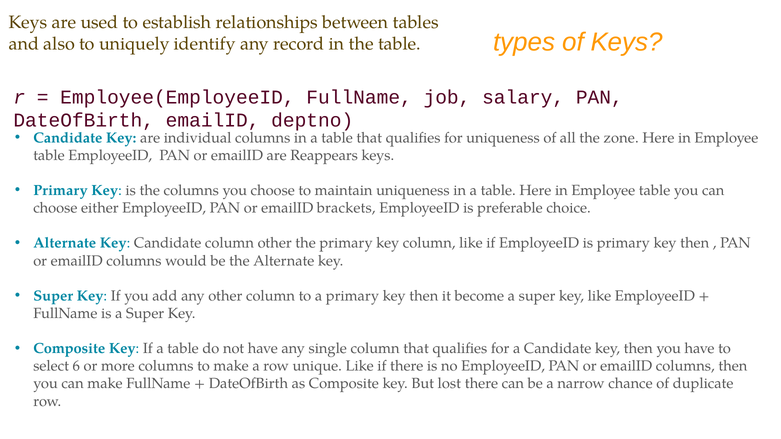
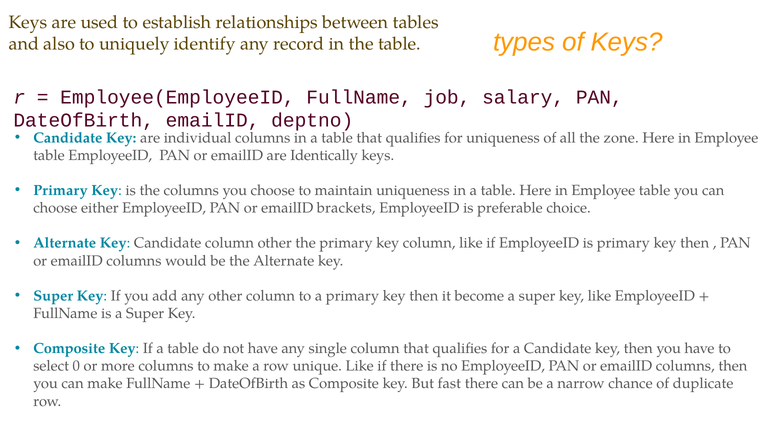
Reappears: Reappears -> Identically (324, 155)
6: 6 -> 0 (76, 366)
lost: lost -> fast (449, 384)
